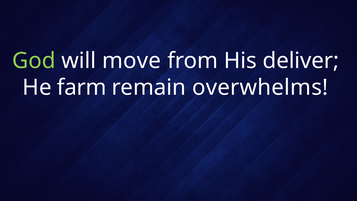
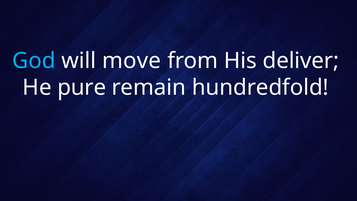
God colour: light green -> light blue (34, 61)
farm: farm -> pure (82, 87)
overwhelms: overwhelms -> hundredfold (260, 87)
